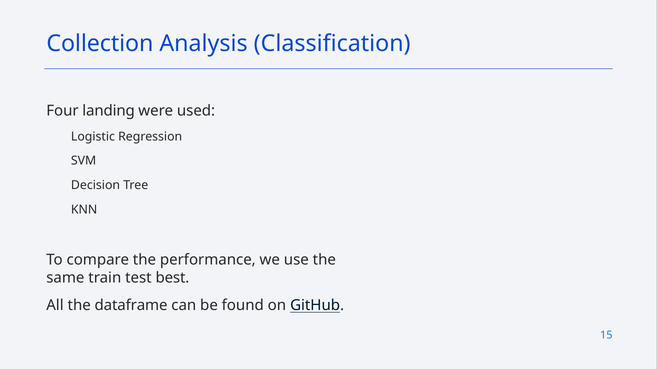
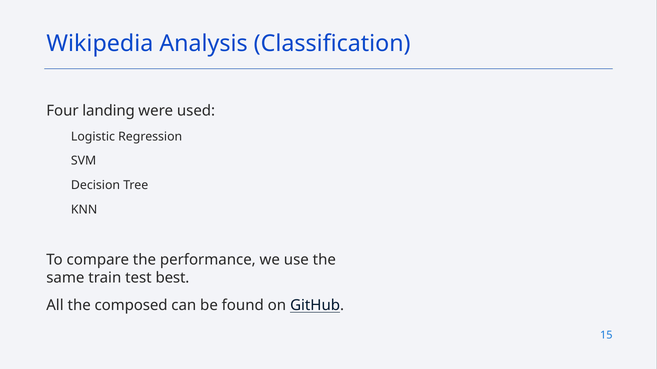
Collection: Collection -> Wikipedia (100, 44)
dataframe: dataframe -> composed (131, 306)
